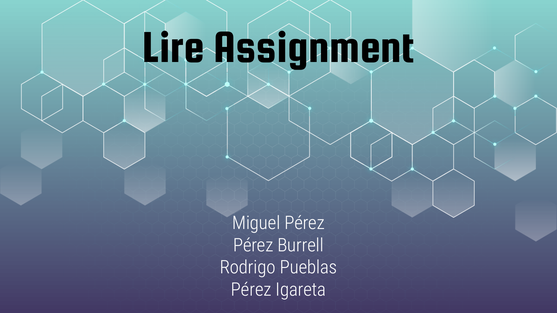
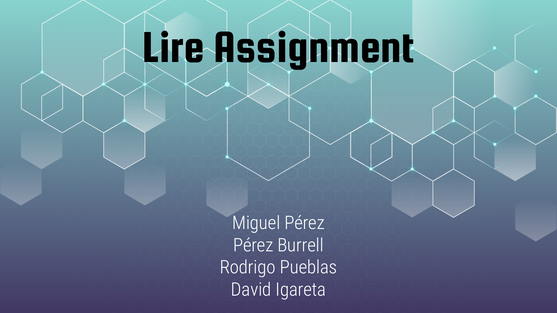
Pérez: Pérez -> David (251, 290)
